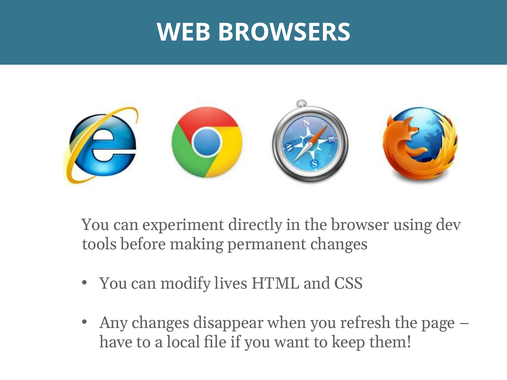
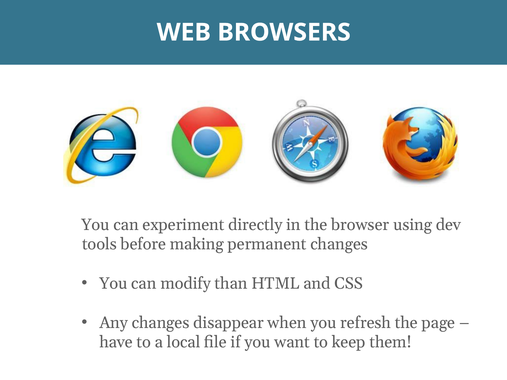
lives: lives -> than (231, 284)
